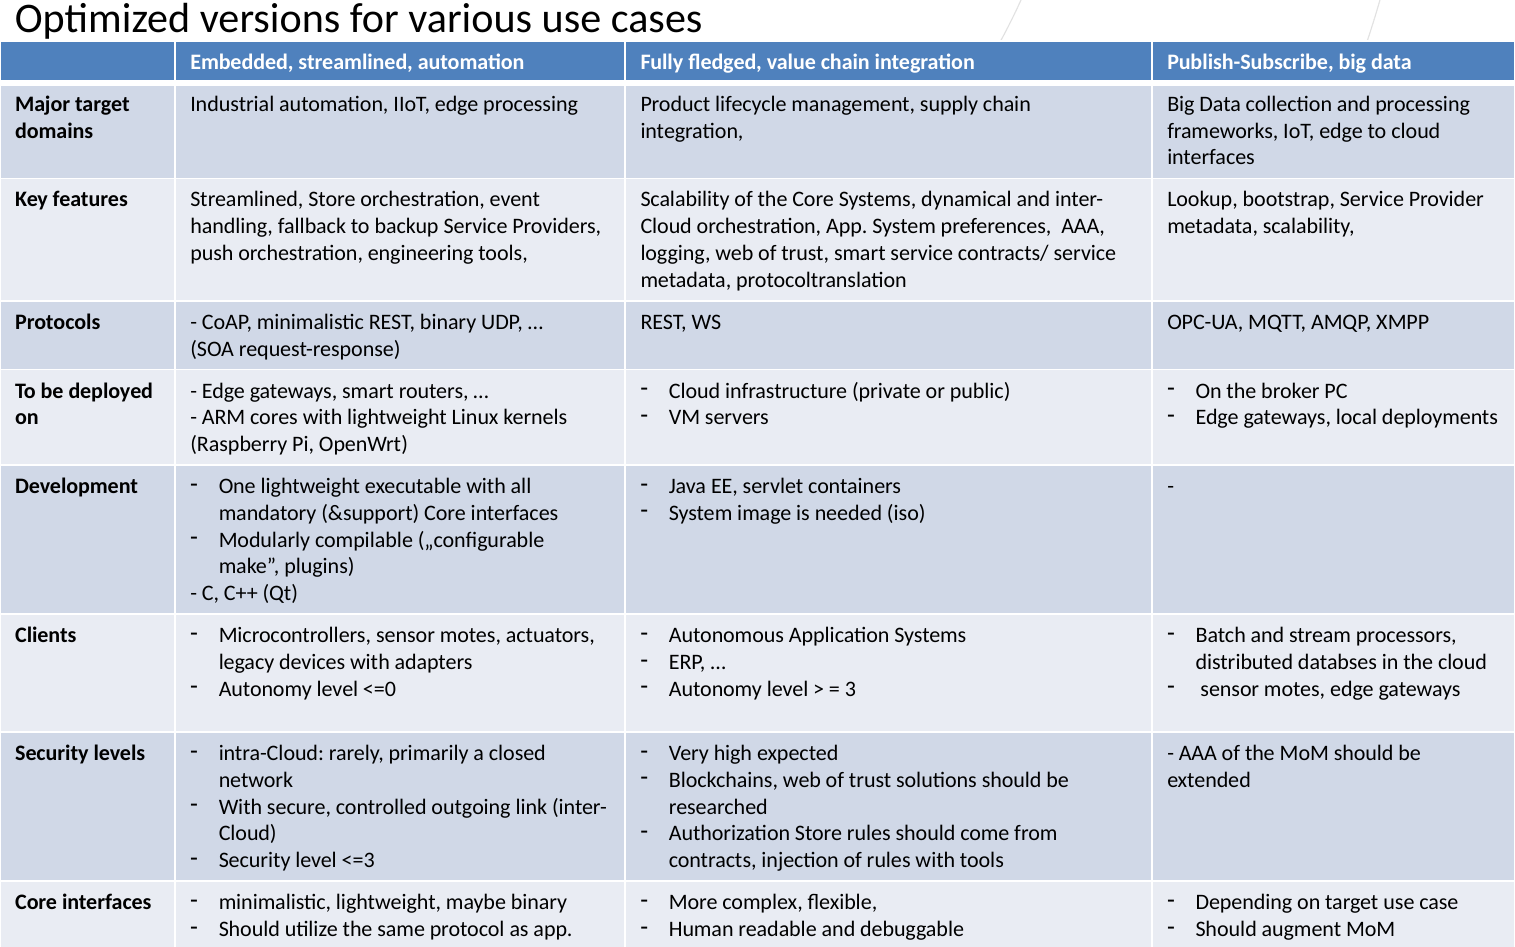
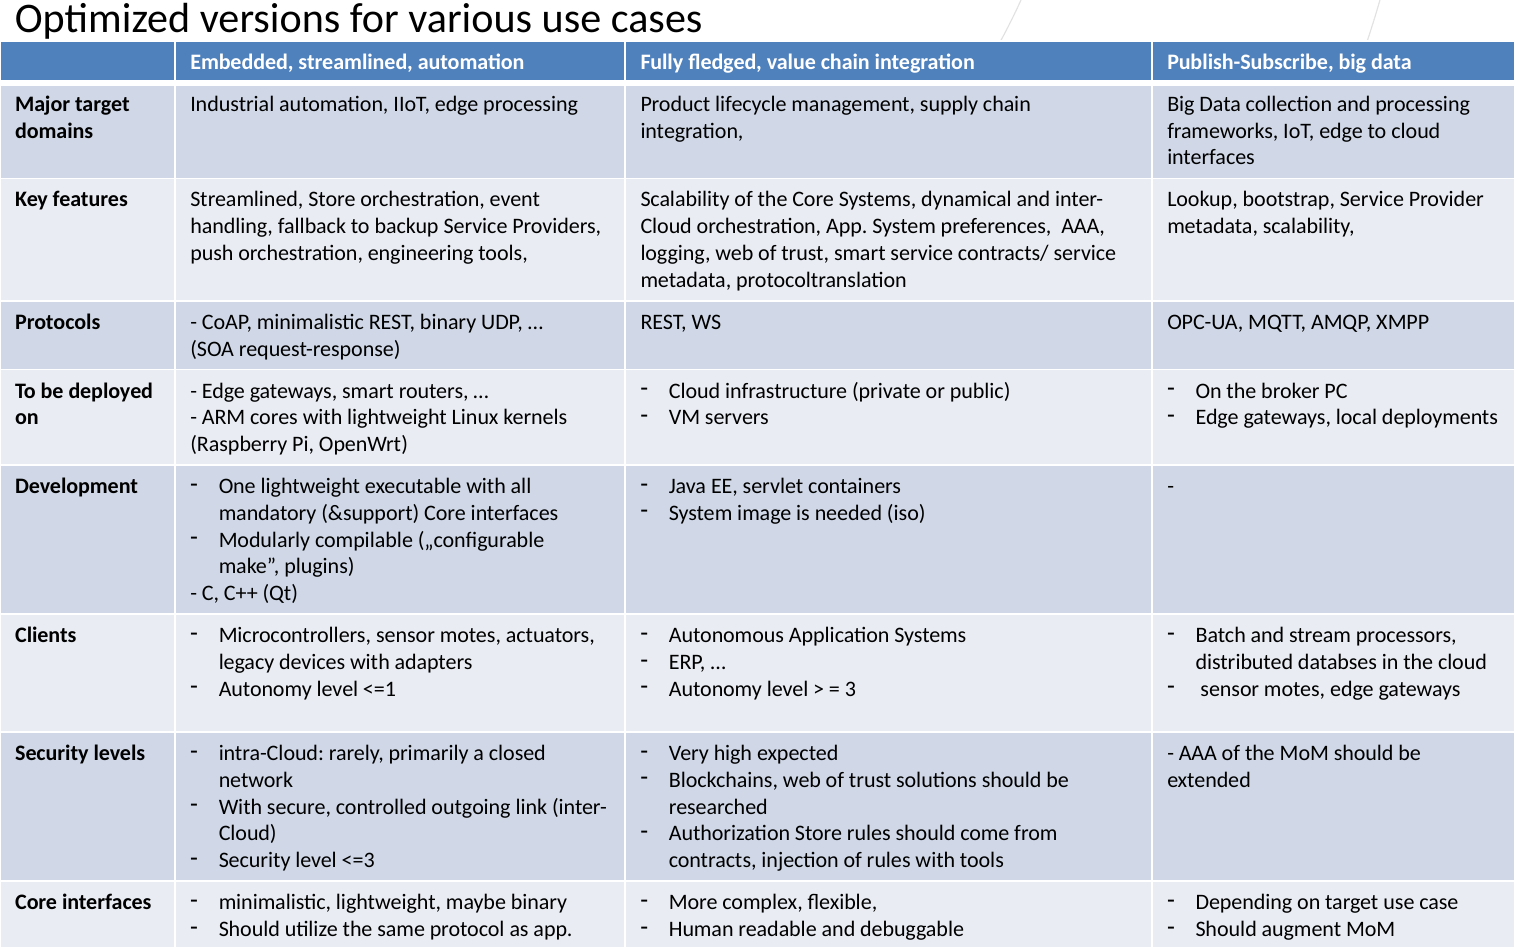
<=0: <=0 -> <=1 (380, 689)
